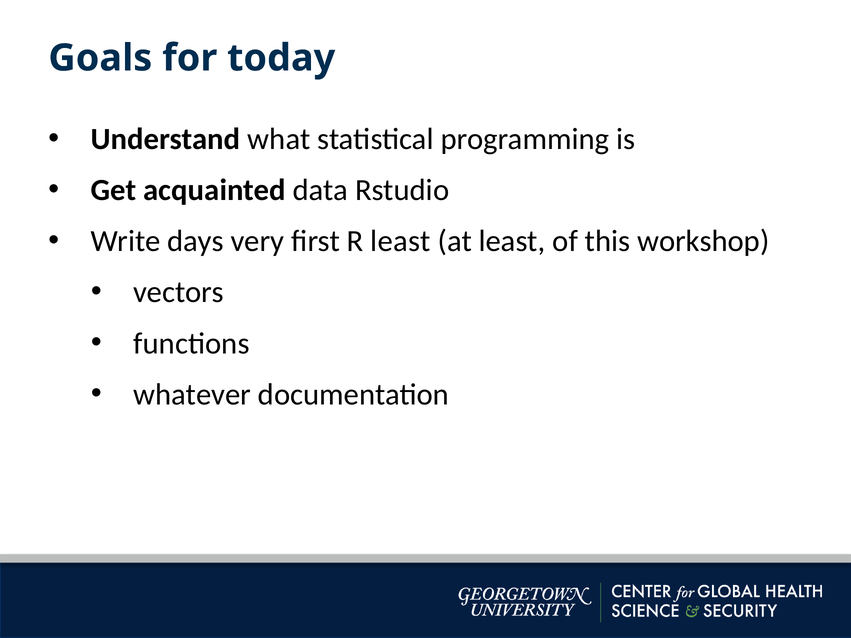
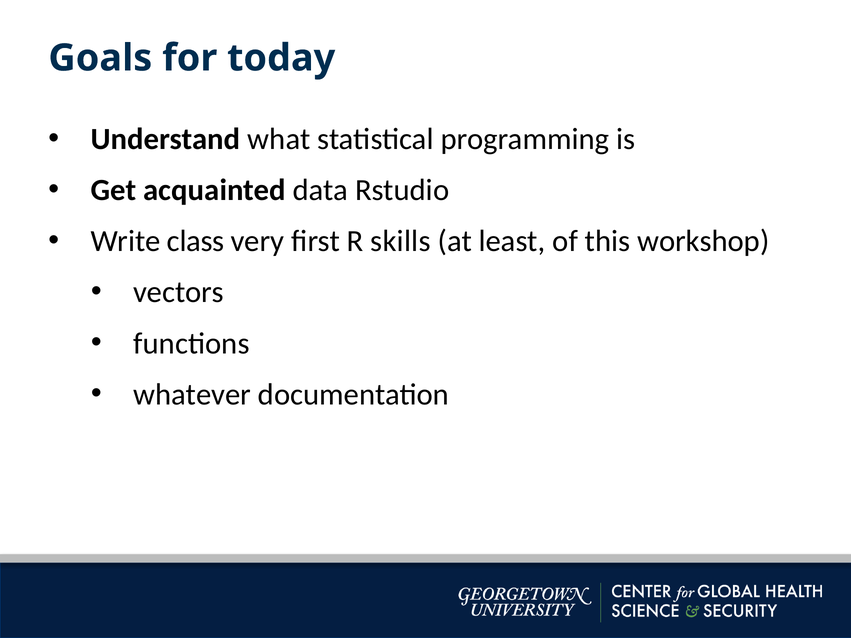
days: days -> class (196, 241)
R least: least -> skills (401, 241)
